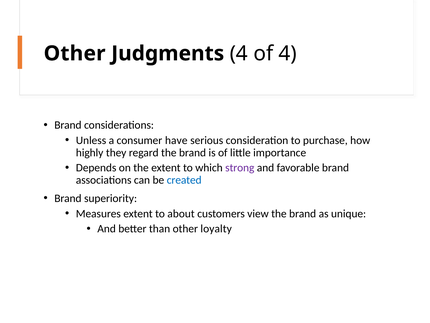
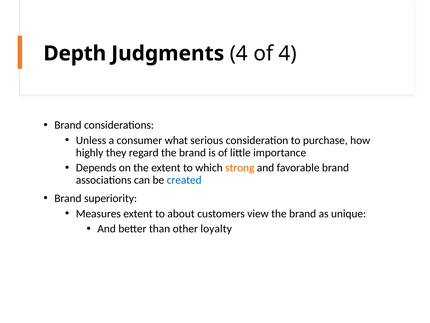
Other: Other -> Depth (75, 53)
have: have -> what (176, 140)
strong colour: purple -> orange (240, 168)
